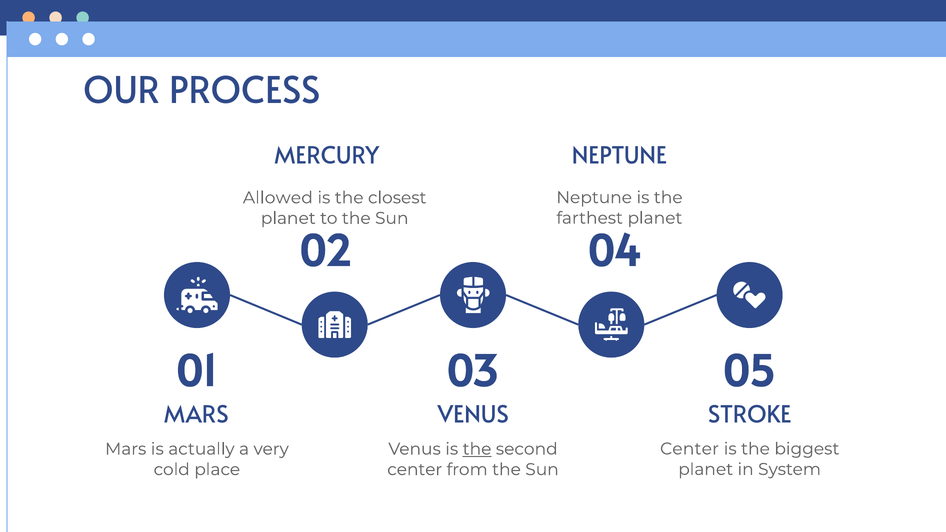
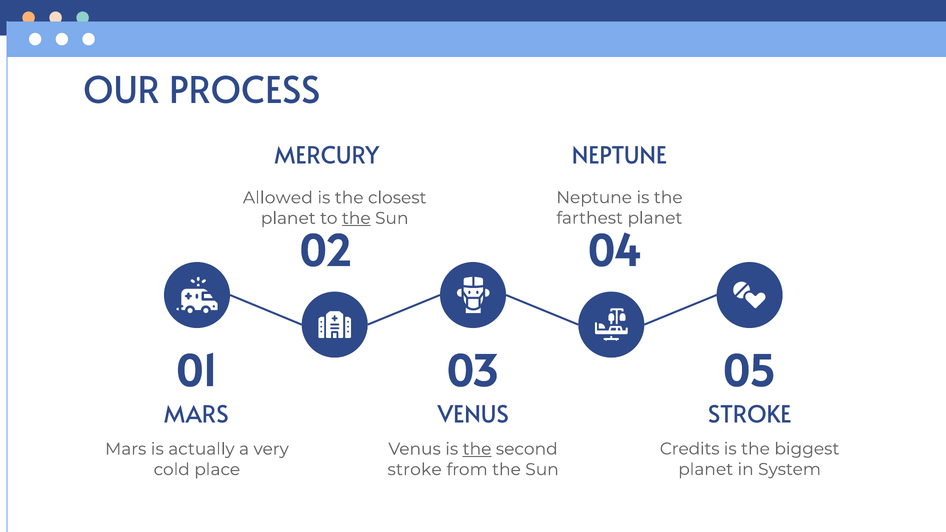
the underline: none -> present (356, 218)
Center: Center -> Credits (690, 449)
center: center -> stroke (415, 470)
